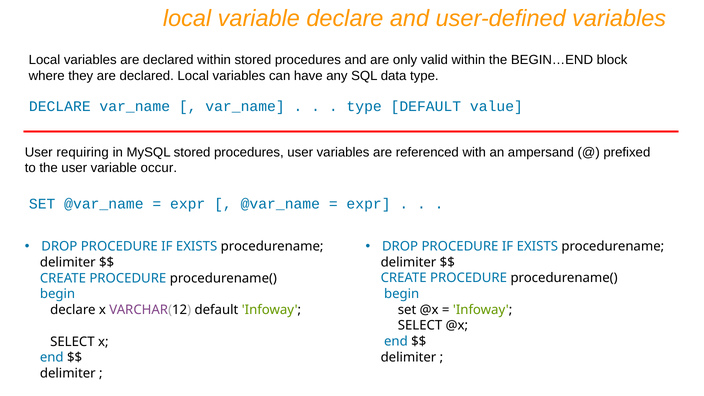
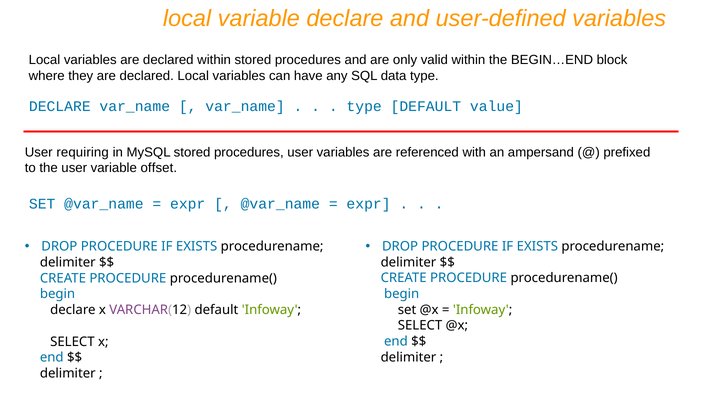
occur: occur -> offset (159, 168)
